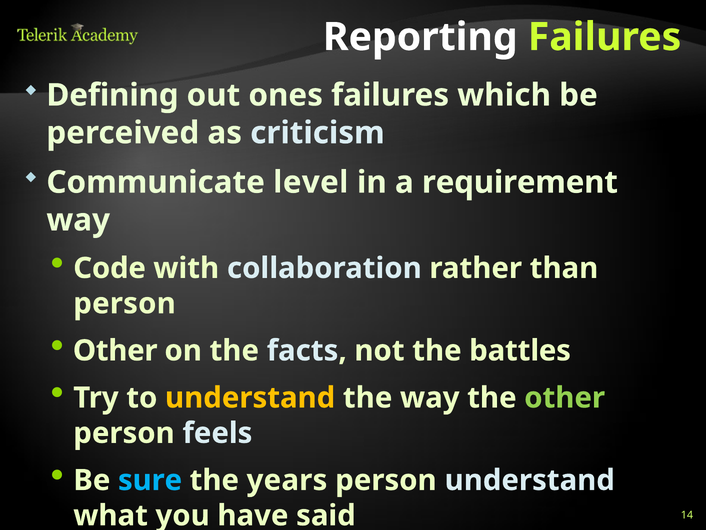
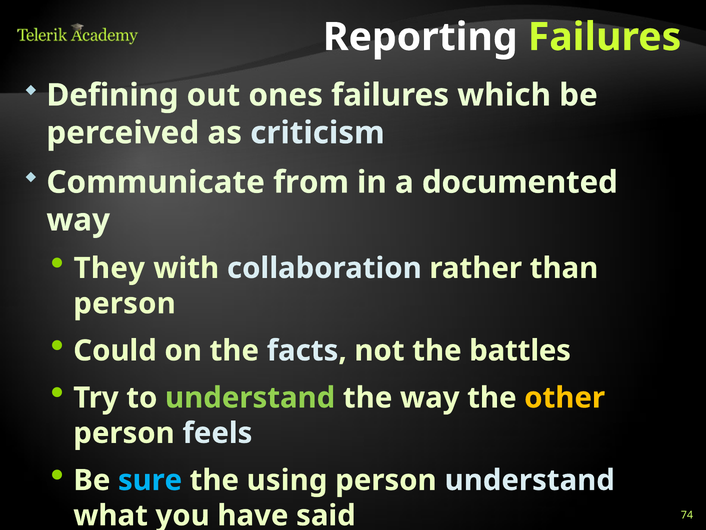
level: level -> from (311, 182)
requirement: requirement -> documented (520, 182)
Code: Code -> They (109, 268)
Other: Other -> Could (115, 350)
understand colour: yellow -> light green (250, 397)
other colour: light green -> yellow (565, 397)
years: years -> using (287, 480)
14: 14 -> 74 (687, 515)
